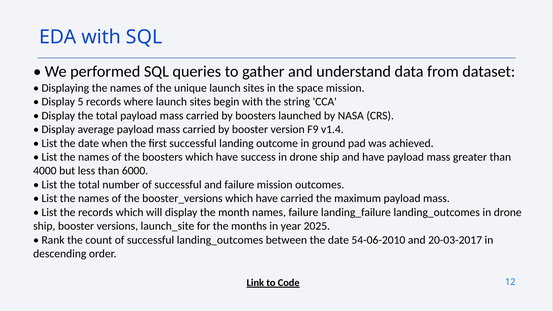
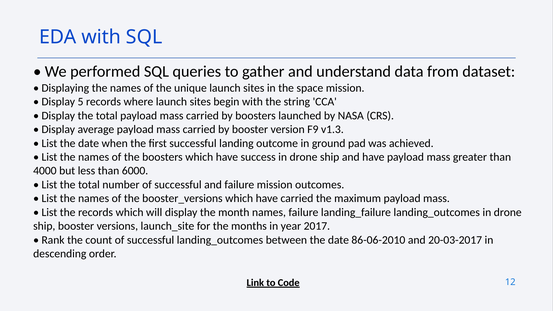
v1.4: v1.4 -> v1.3 (332, 129)
2025: 2025 -> 2017 (317, 226)
54-06-2010: 54-06-2010 -> 86-06-2010 (378, 240)
